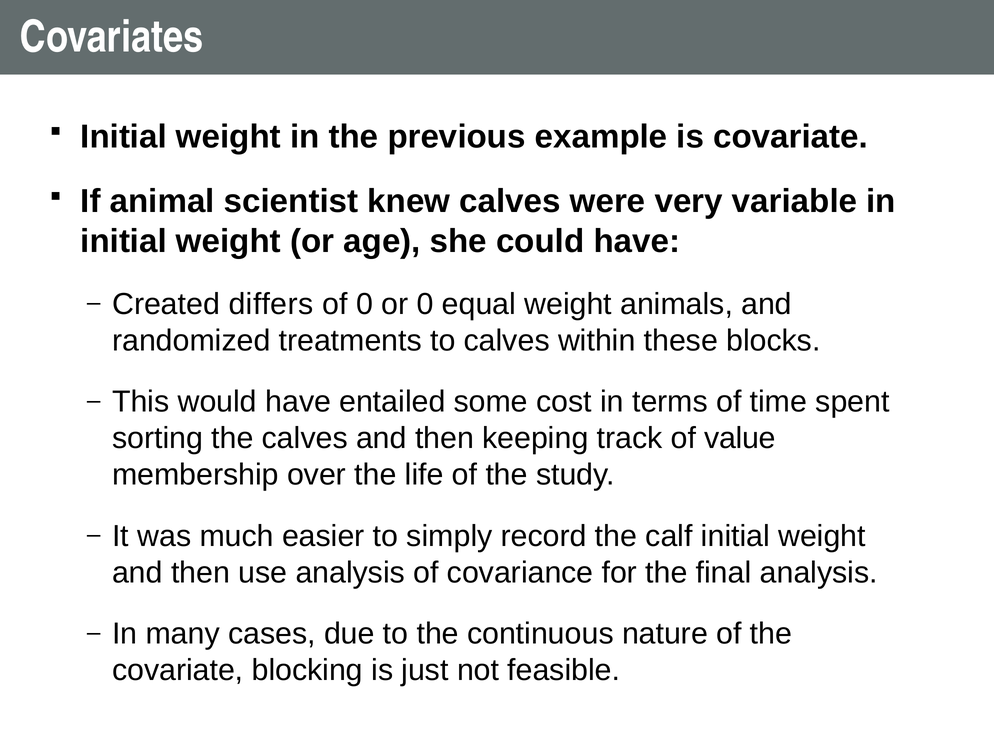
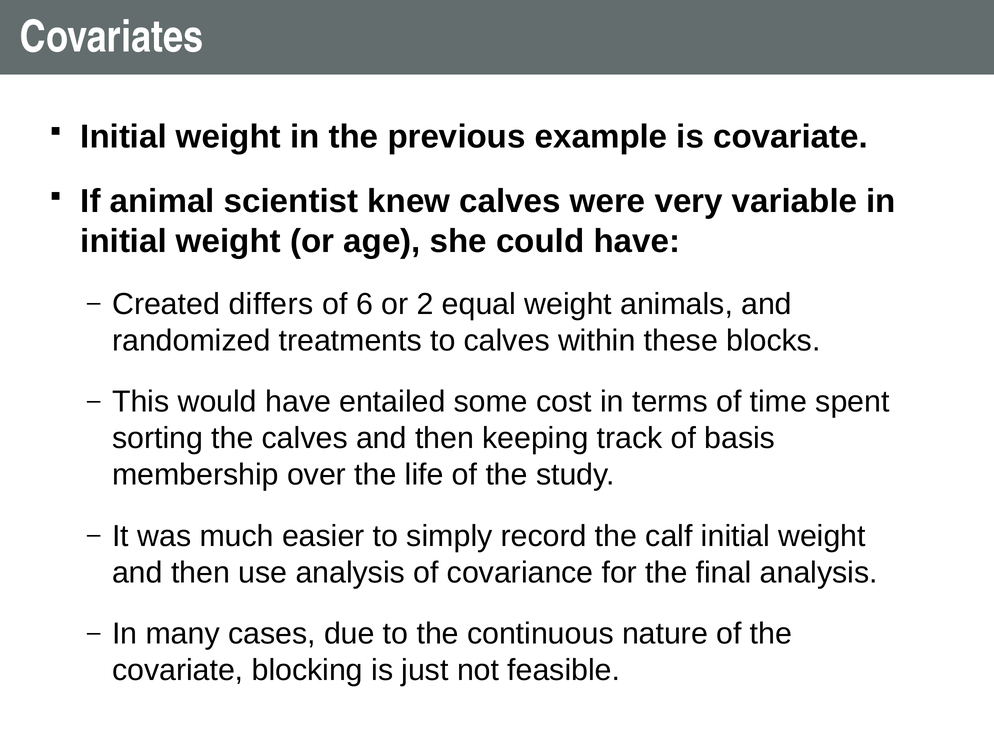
of 0: 0 -> 6 (364, 304)
or 0: 0 -> 2 (425, 304)
value: value -> basis (740, 438)
